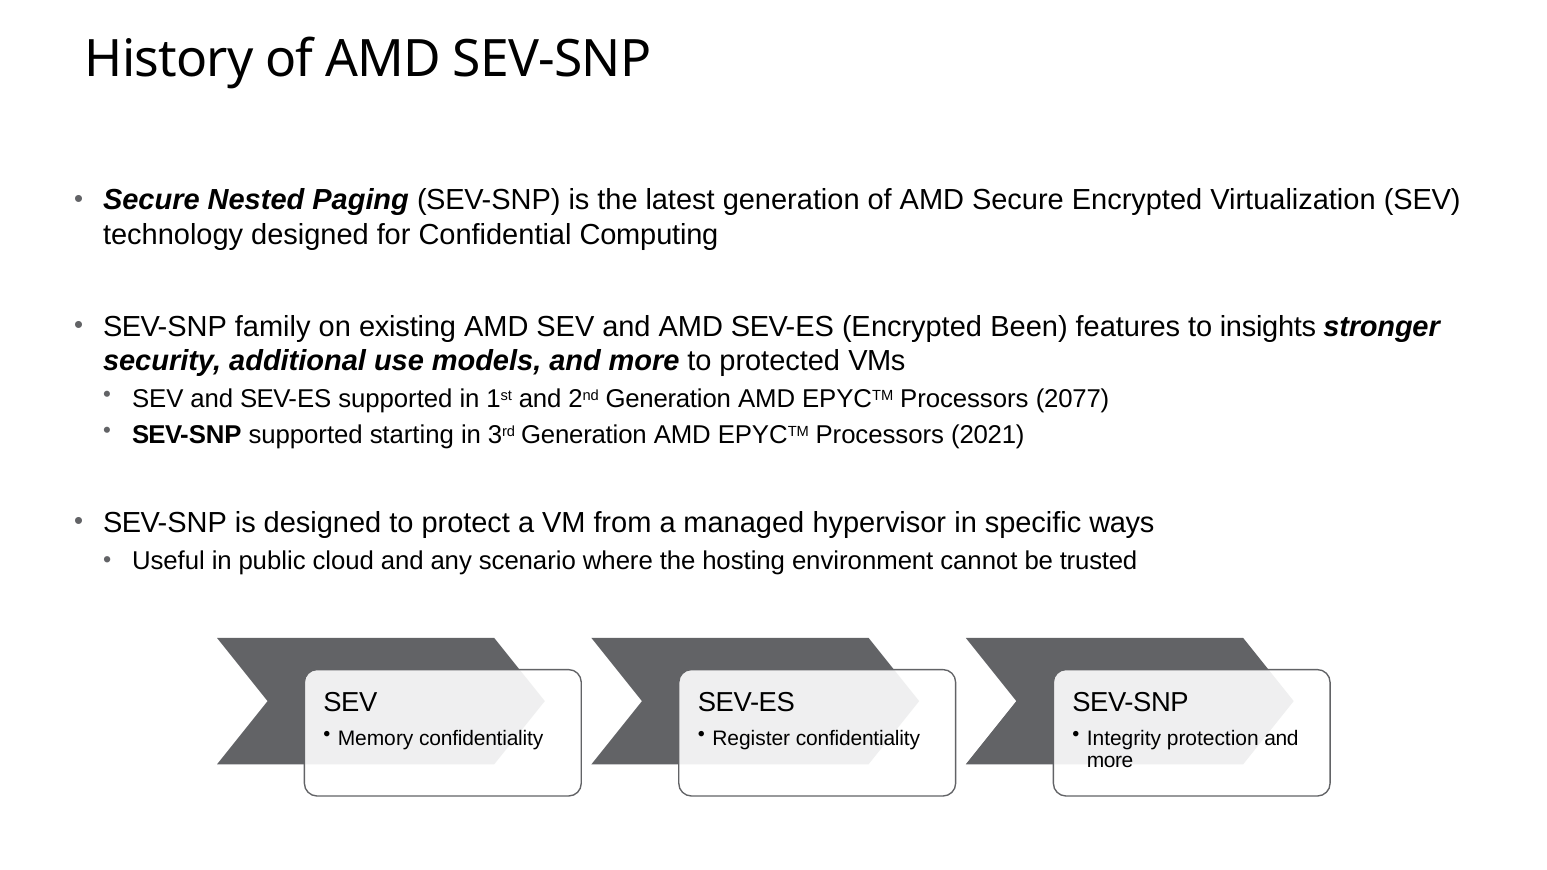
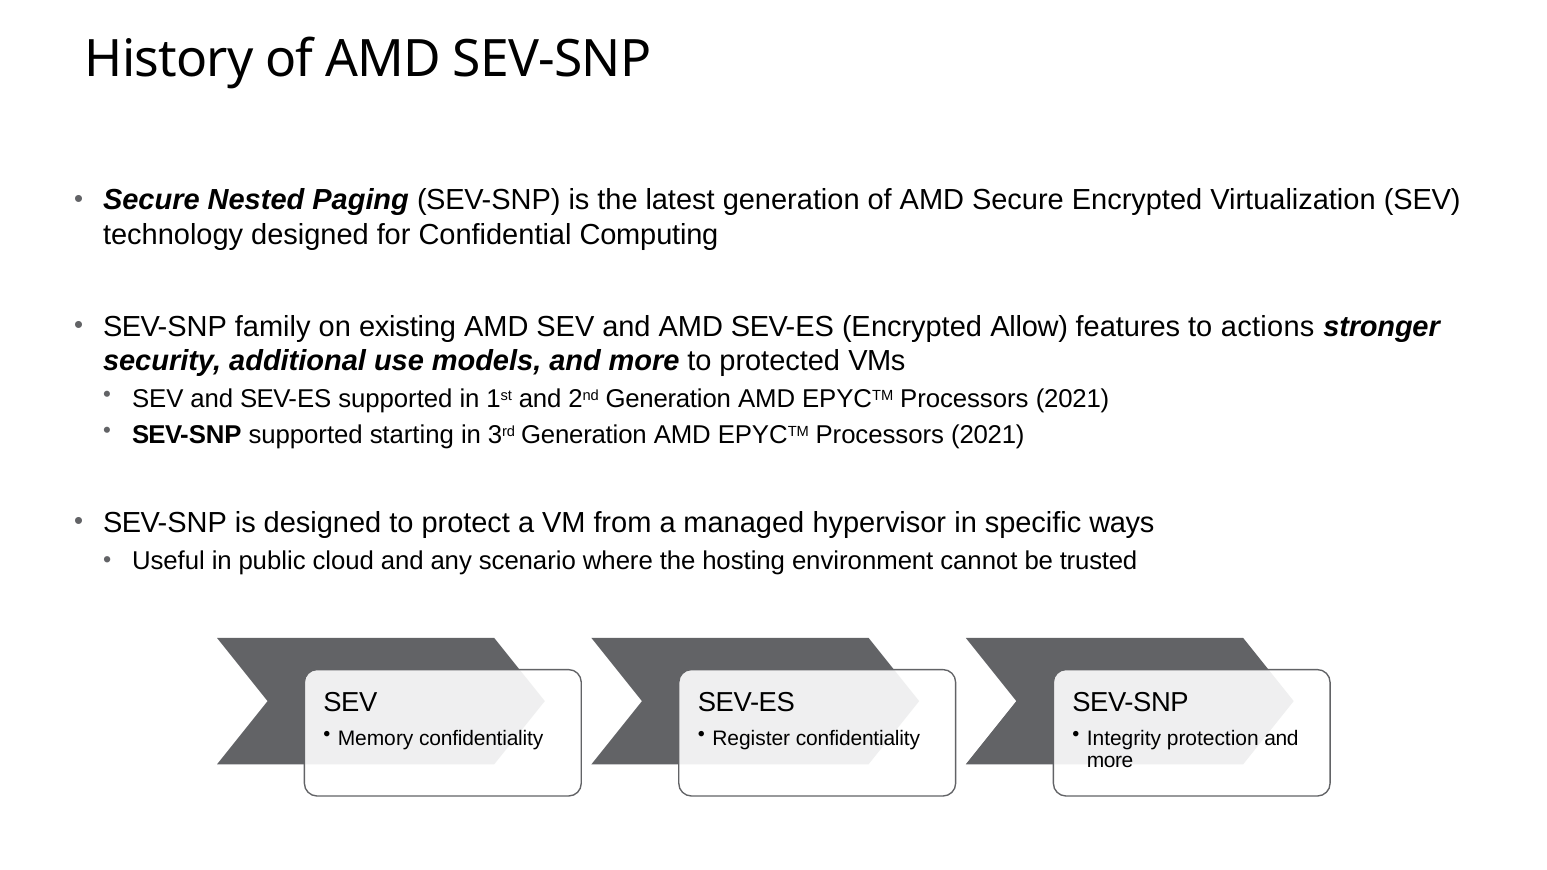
Been: Been -> Allow (1029, 327)
insights: insights -> actions (1268, 327)
2077: 2077 -> 2021 (1073, 399)
